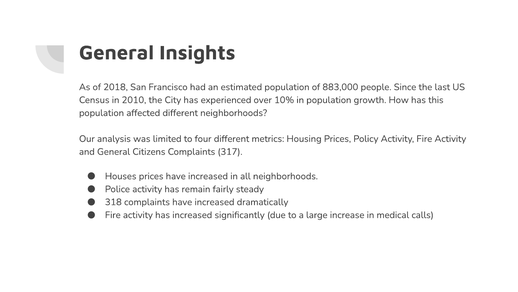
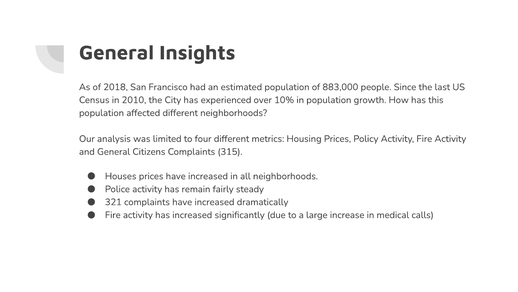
317: 317 -> 315 (230, 151)
318: 318 -> 321 (113, 202)
